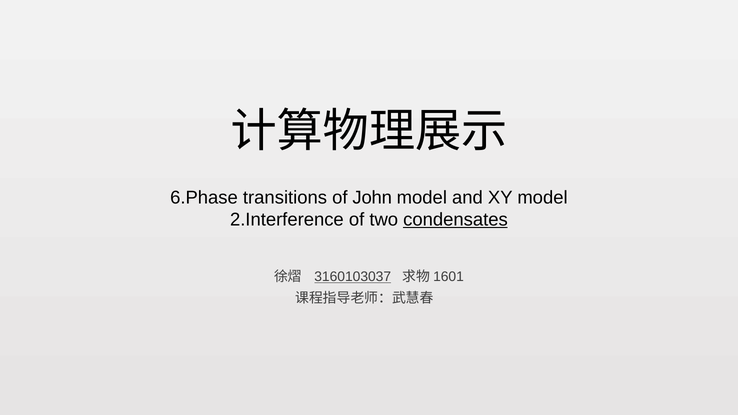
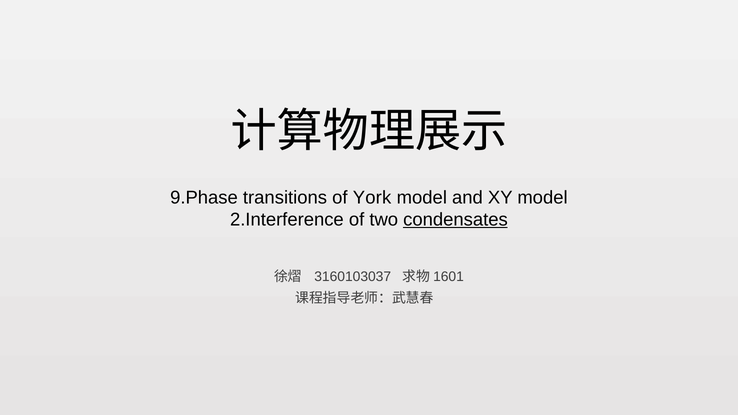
6.Phase: 6.Phase -> 9.Phase (204, 197)
John: John -> York (372, 197)
3160103037 underline: present -> none (353, 277)
